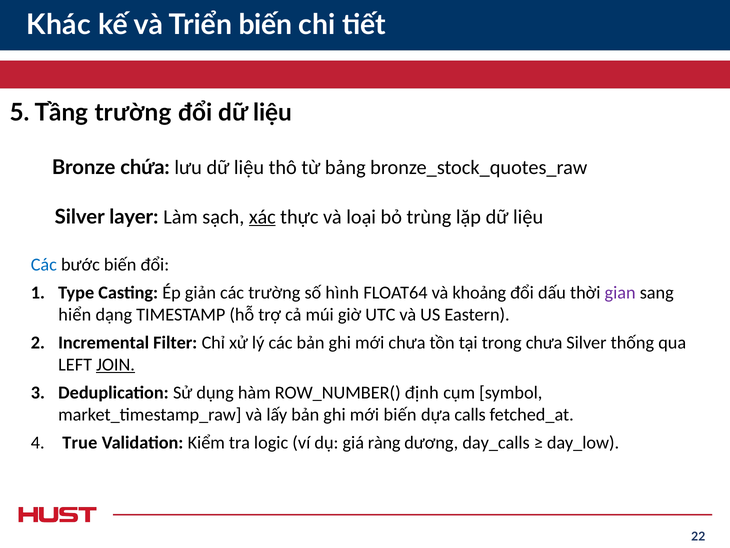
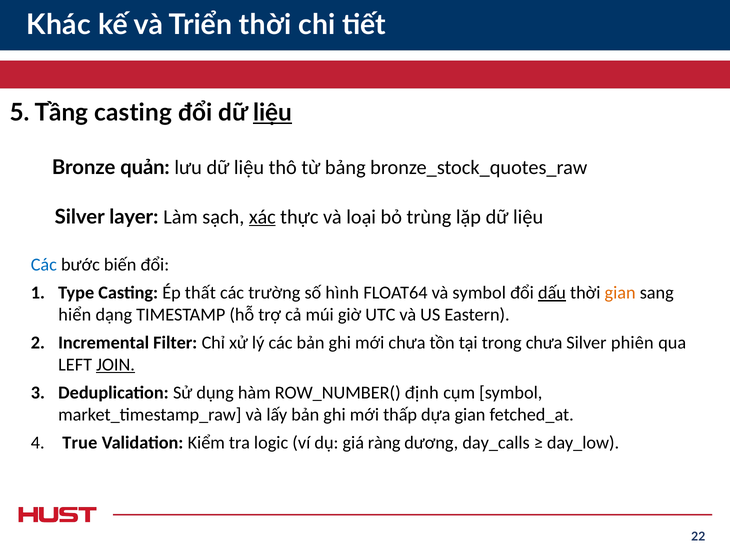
Triển biến: biến -> thời (265, 25)
Tầng trường: trường -> casting (133, 113)
liệu underline: none -> present (273, 113)
chứa: chứa -> quản (145, 167)
giản: giản -> thất (200, 293)
và khoảng: khoảng -> symbol (479, 293)
dấu underline: none -> present (552, 293)
gian colour: purple -> orange (620, 293)
thống: thống -> phiên (632, 342)
mới biến: biến -> thấp (400, 414)
dựa calls: calls -> gian (470, 414)
